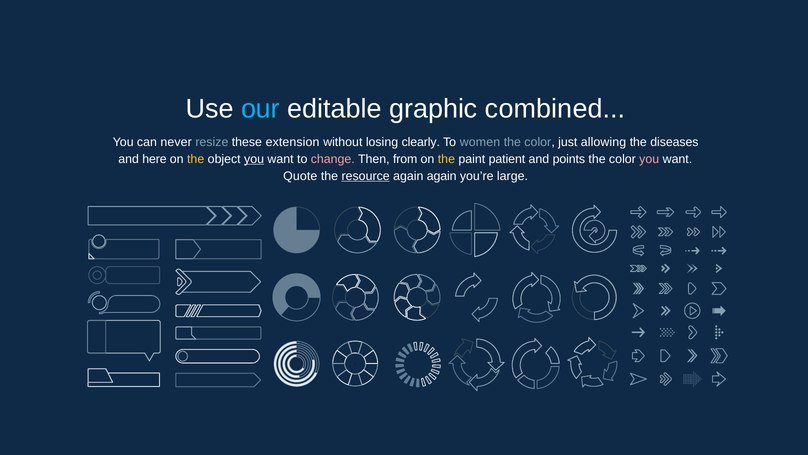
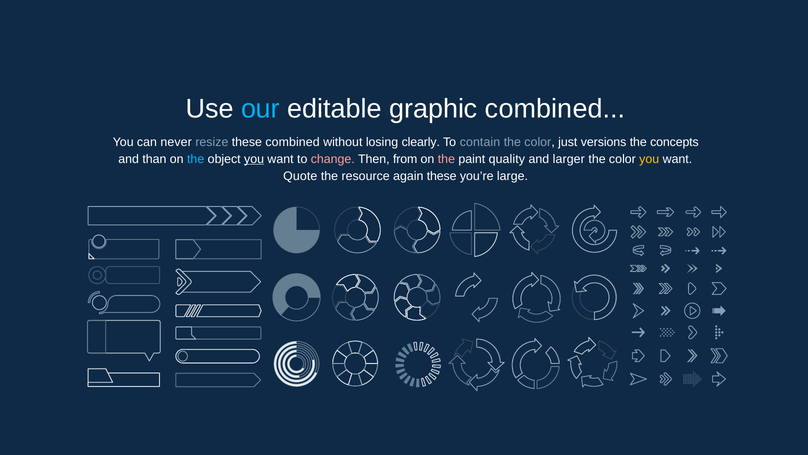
these extension: extension -> combined (293, 142)
women: women -> contain (480, 142)
allowing: allowing -> versions (604, 142)
diseases: diseases -> concepts (674, 142)
here: here -> than (154, 159)
the colour: yellow -> light blue (196, 159)
the colour: yellow -> pink (446, 159)
patient: patient -> quality (507, 159)
points: points -> larger (569, 159)
you colour: pink -> yellow (649, 159)
resource underline: present -> none (366, 176)
again again: again -> these (442, 176)
